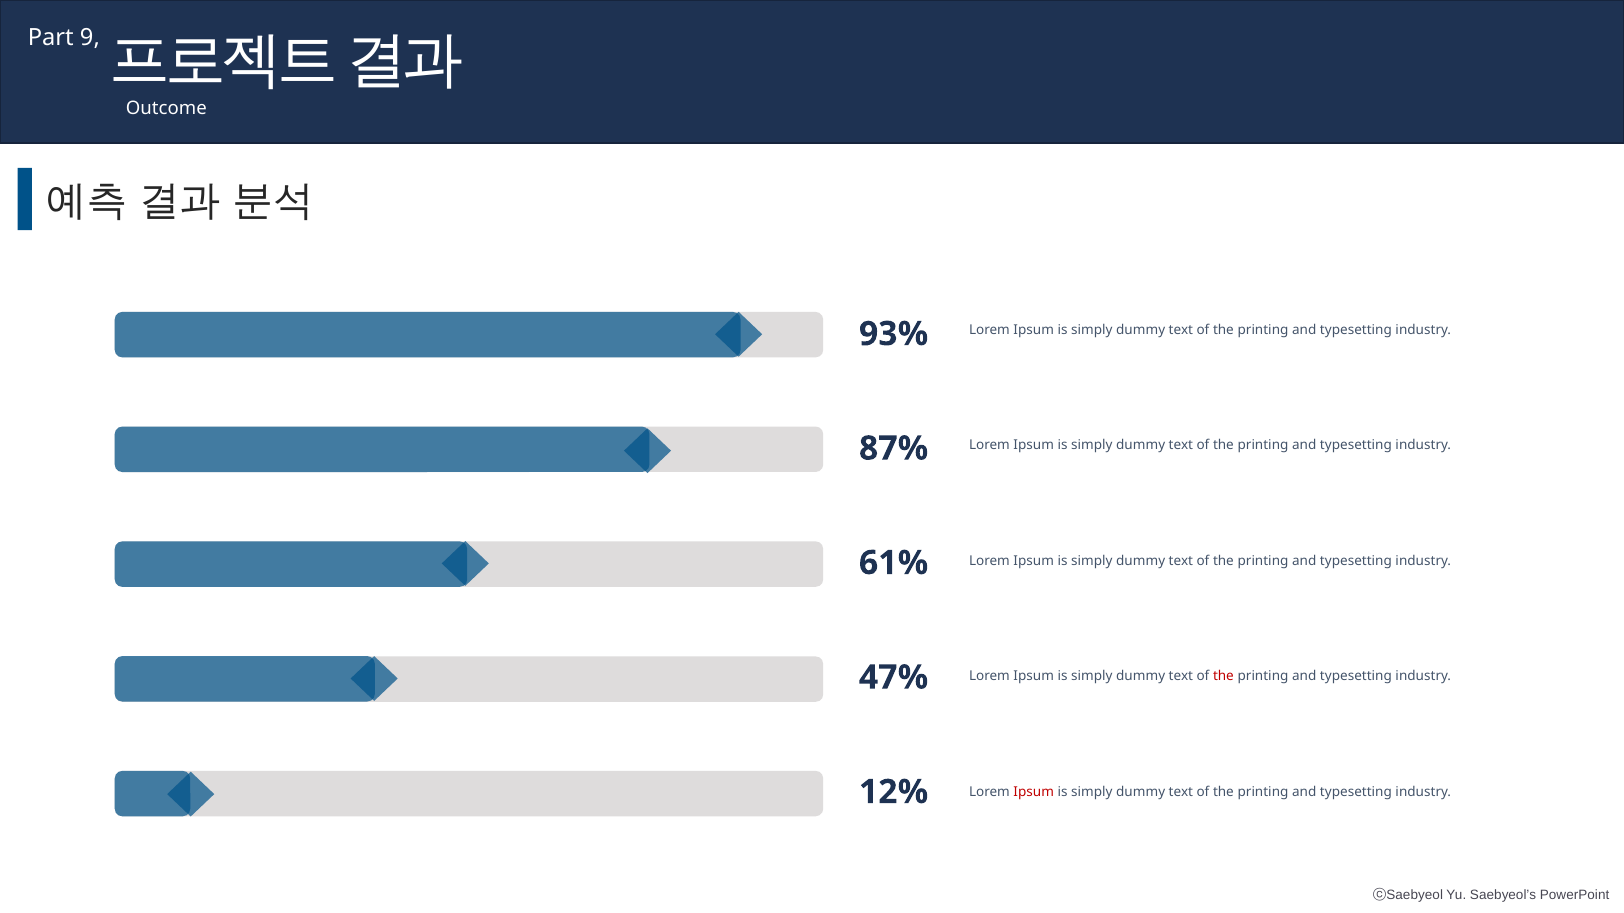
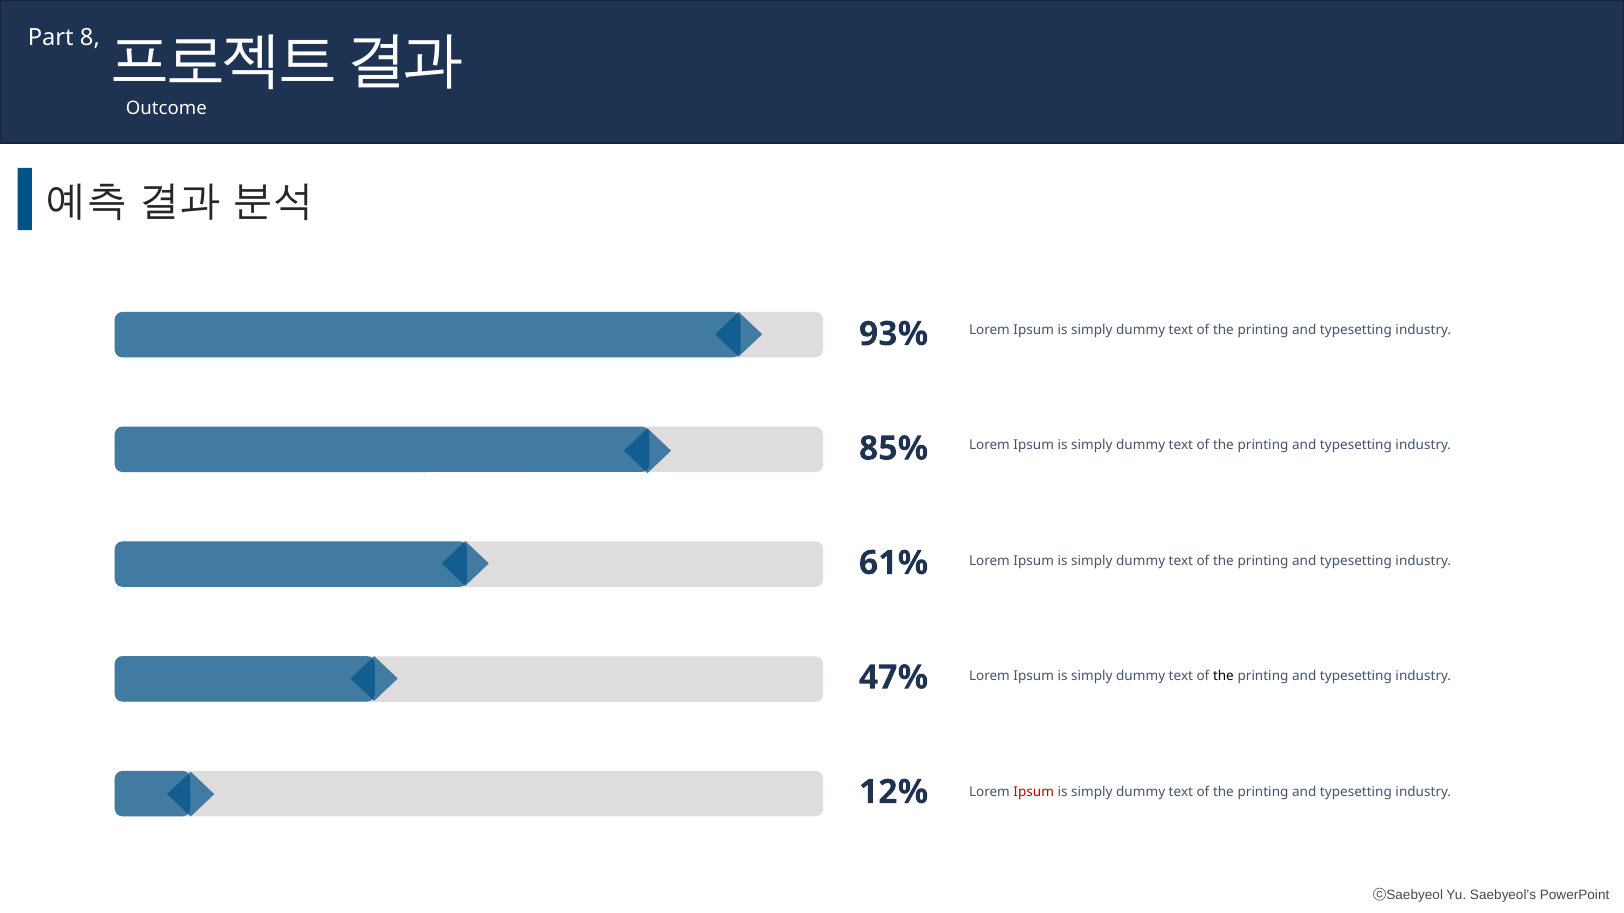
9: 9 -> 8 (90, 37)
87%: 87% -> 85% (894, 449)
the colour: red -> black (1223, 676)
